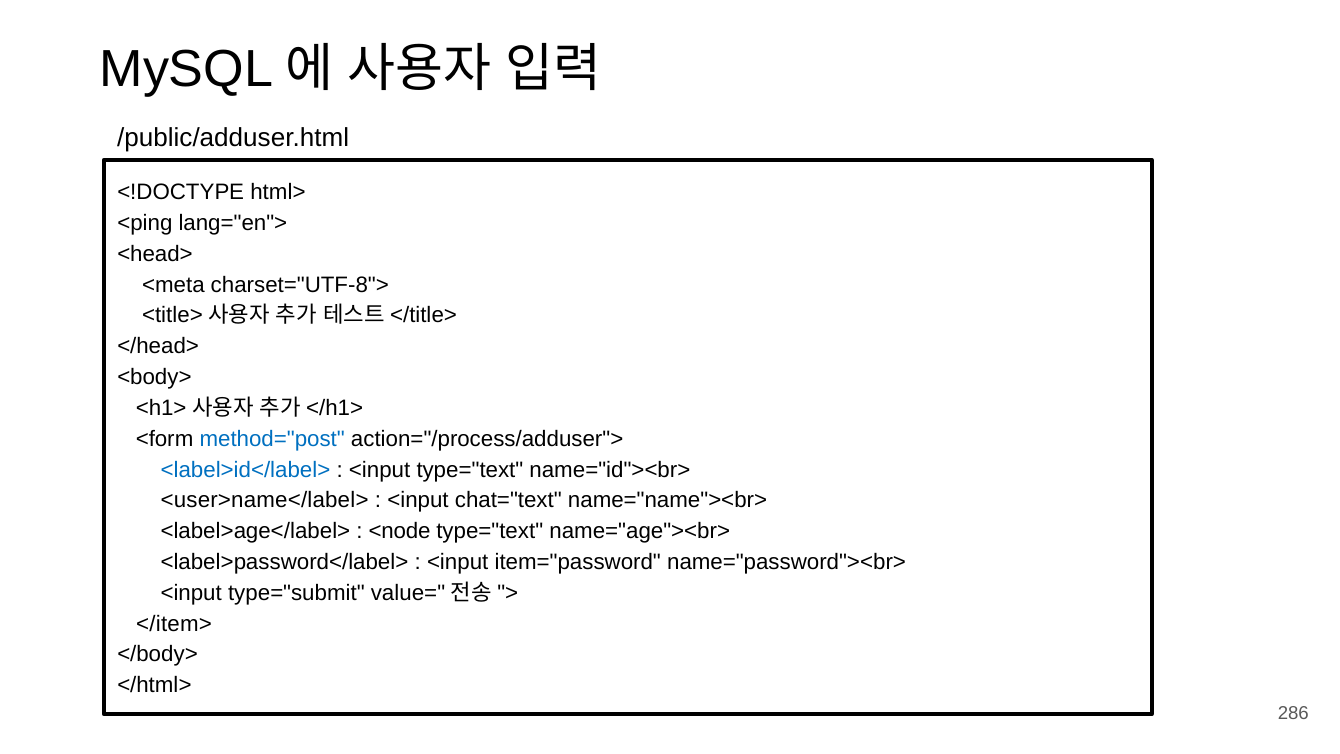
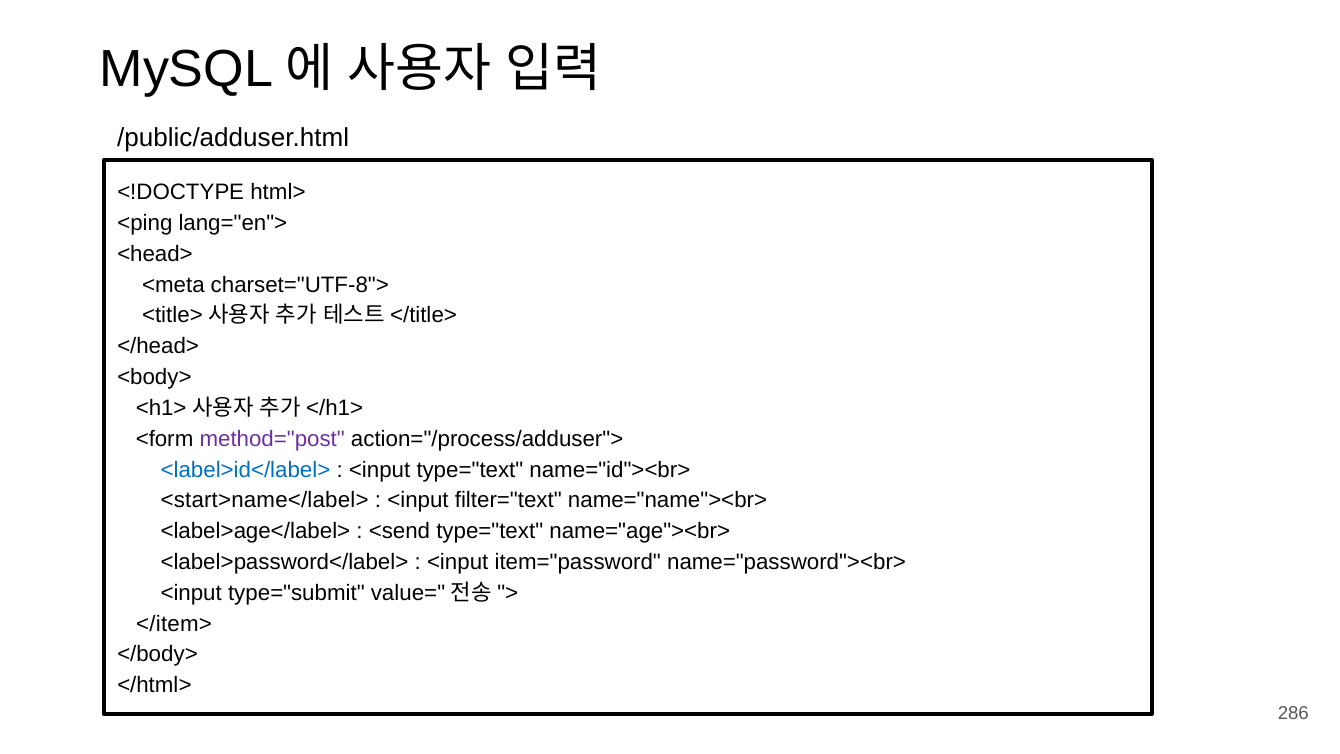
method="post colour: blue -> purple (272, 439)
<user>name</label>: <user>name</label> -> <start>name</label> (265, 500)
chat="text: chat="text -> filter="text (508, 500)
<node: <node -> <send (399, 531)
